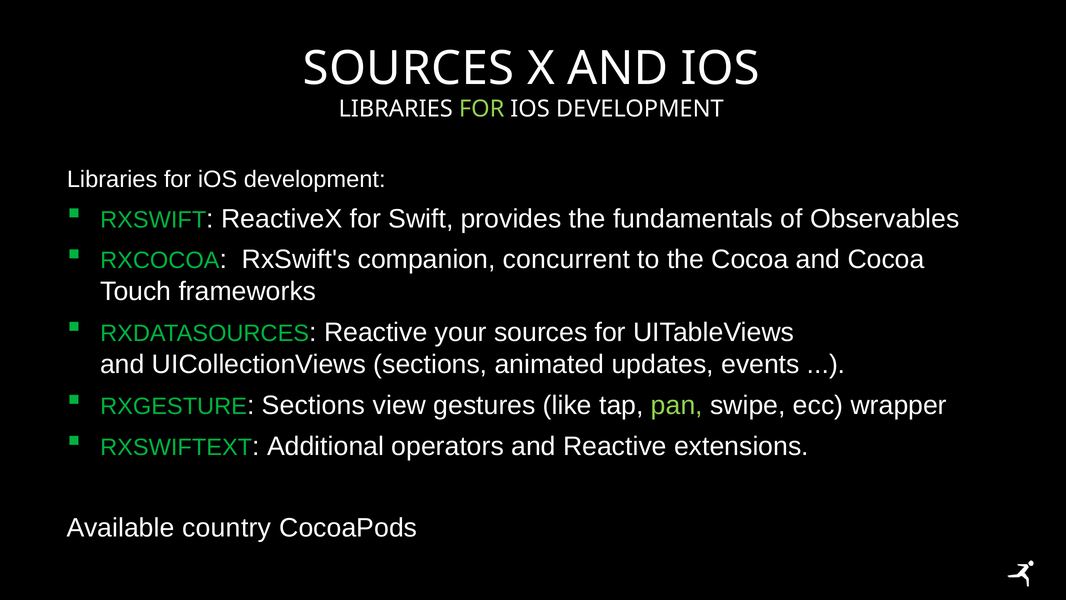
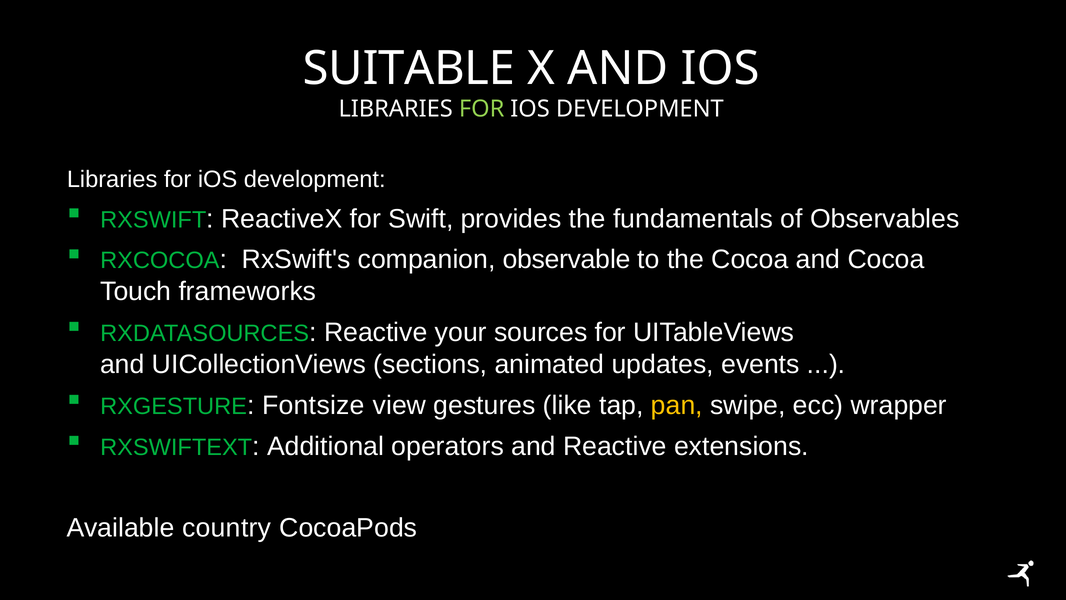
SOURCES: SOURCES -> SUITABLE (409, 68)
concurrent: concurrent -> observable (567, 259)
RXGESTURE Sections: Sections -> Fontsize (314, 405)
pan colour: light green -> yellow (677, 405)
